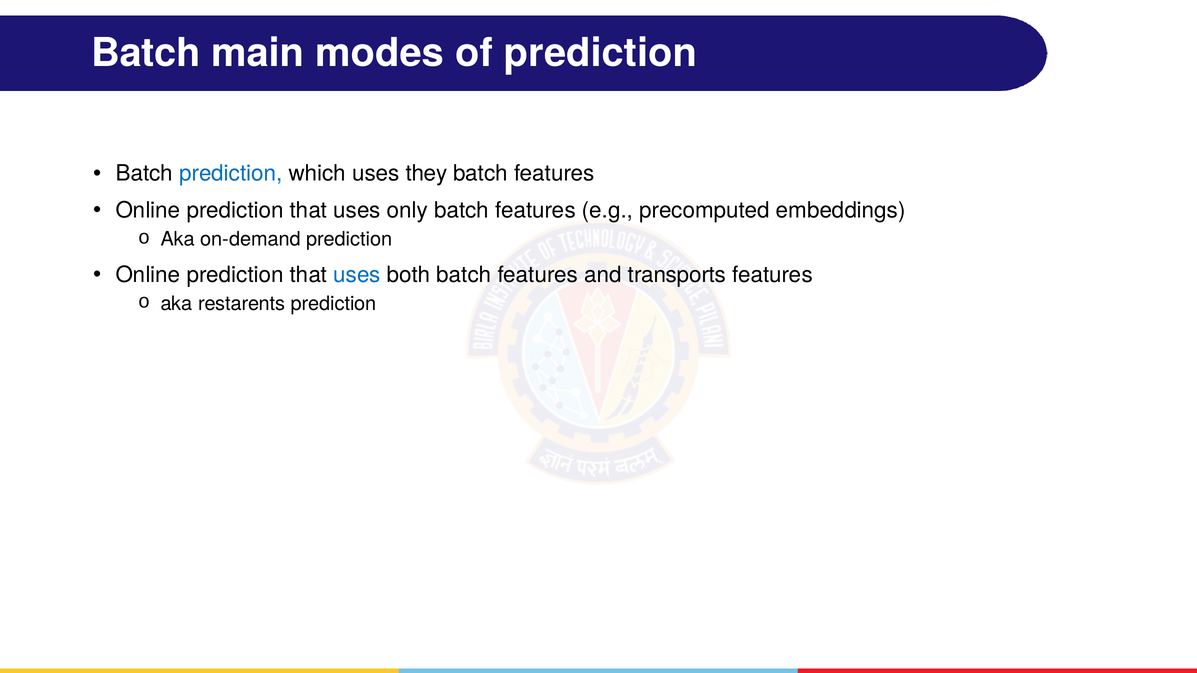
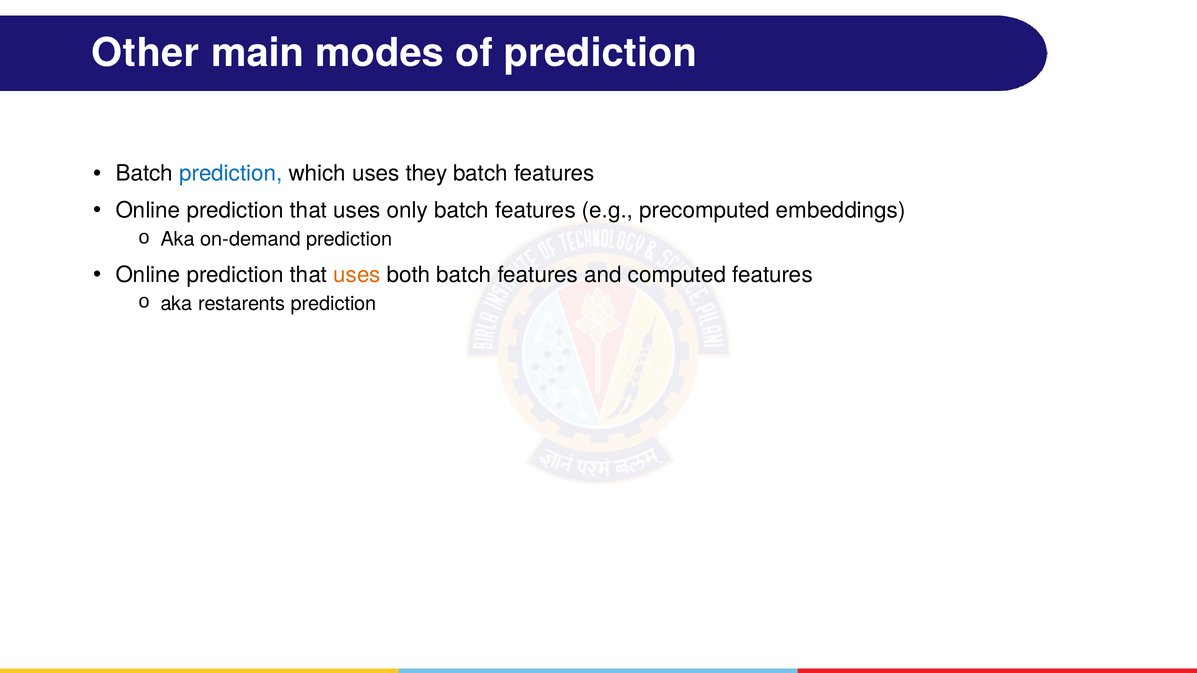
Batch: Batch -> Other (145, 53)
uses colour: blue -> orange (357, 275)
transports: transports -> computed (677, 275)
